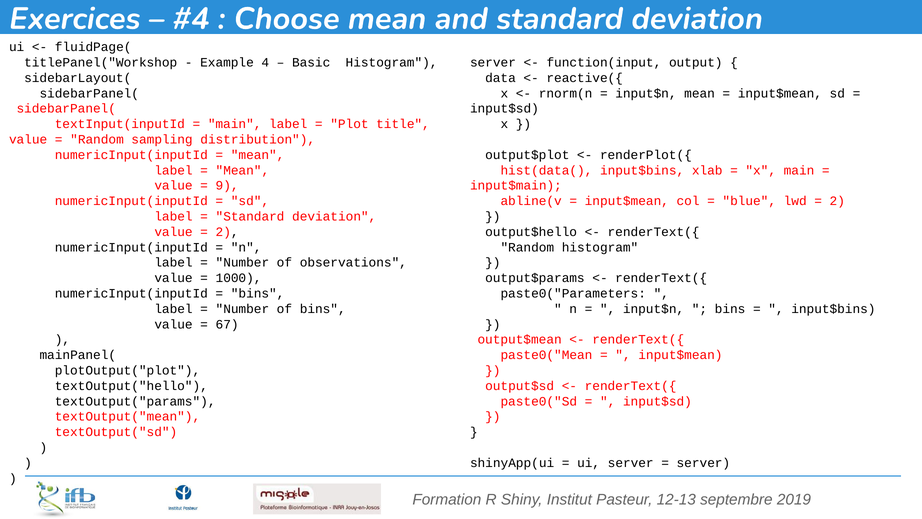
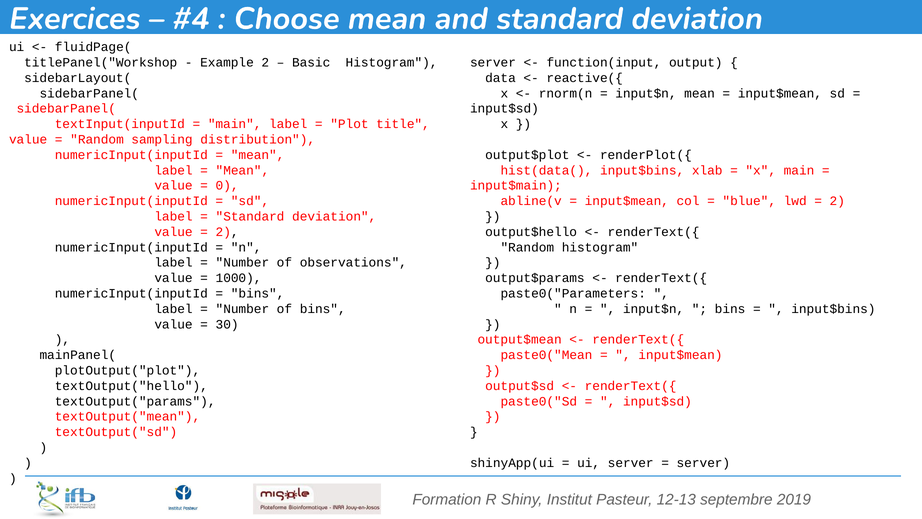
Example 4: 4 -> 2 (265, 62)
9: 9 -> 0 (227, 186)
67: 67 -> 30 (227, 324)
